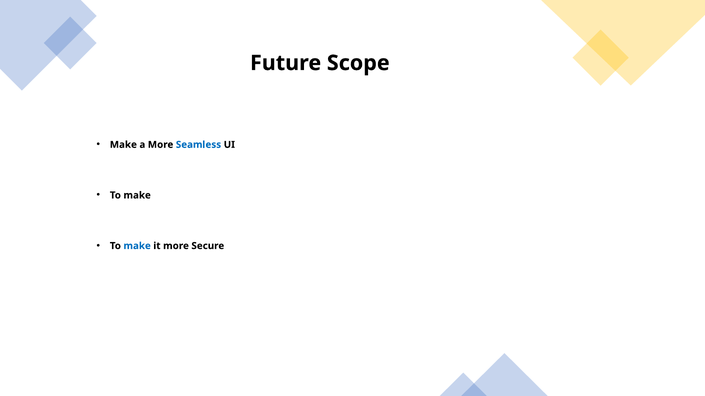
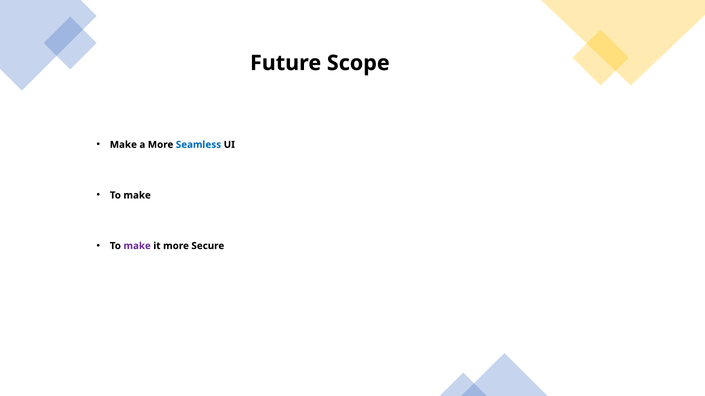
make colour: blue -> purple (137, 246)
